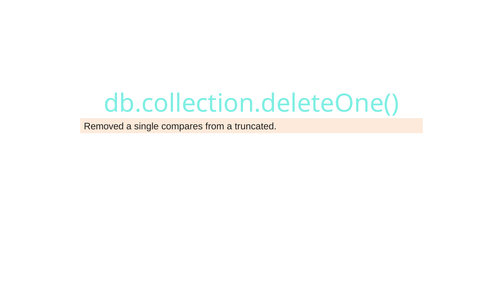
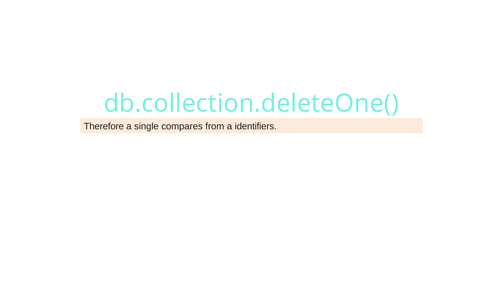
Removed: Removed -> Therefore (104, 126)
truncated: truncated -> identifiers (256, 126)
